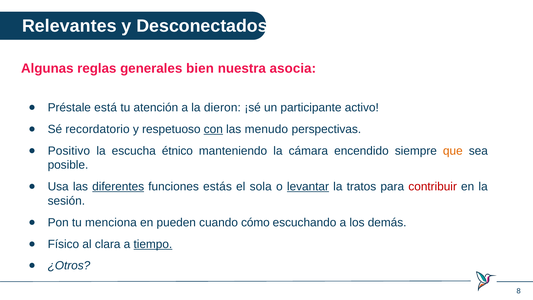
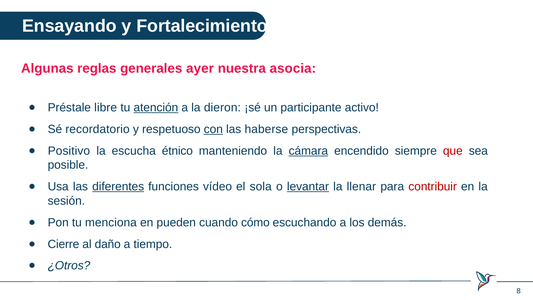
Relevantes: Relevantes -> Ensayando (69, 26)
Desconectados: Desconectados -> Fortalecimiento (202, 26)
bien: bien -> ayer (200, 68)
está: está -> libre (106, 107)
atención underline: none -> present (156, 107)
menudo: menudo -> haberse (266, 129)
cámara underline: none -> present (308, 151)
que colour: orange -> red (453, 151)
estás: estás -> vídeo (218, 187)
tratos: tratos -> llenar (361, 187)
Físico: Físico -> Cierre (63, 244)
clara: clara -> daño (108, 244)
tiempo underline: present -> none (153, 244)
